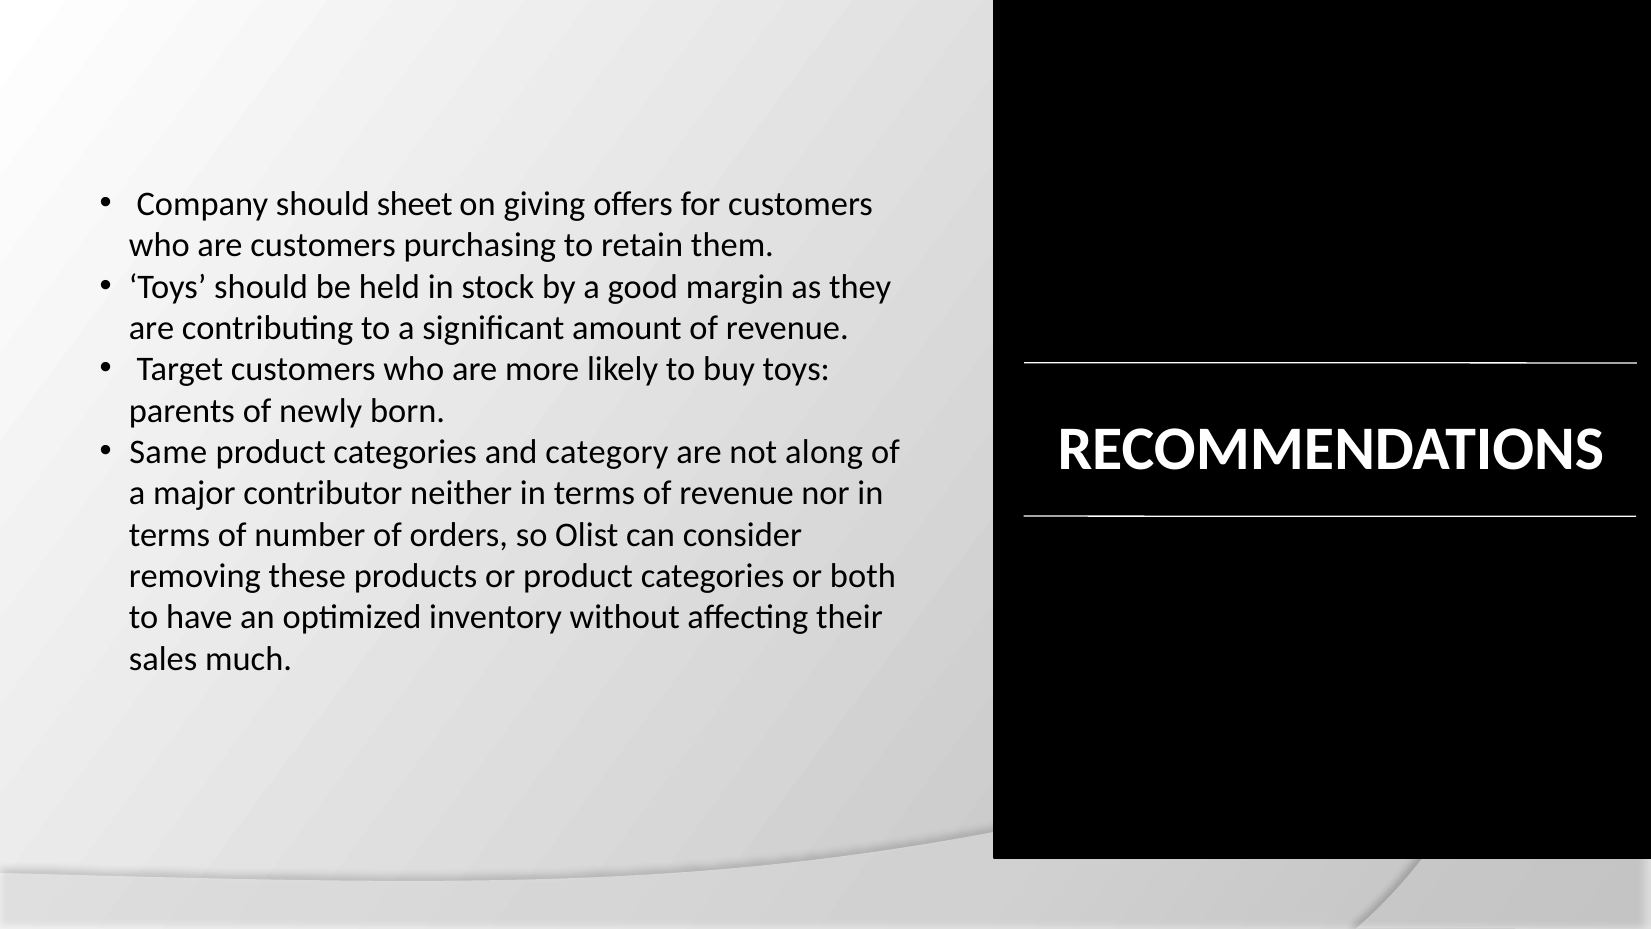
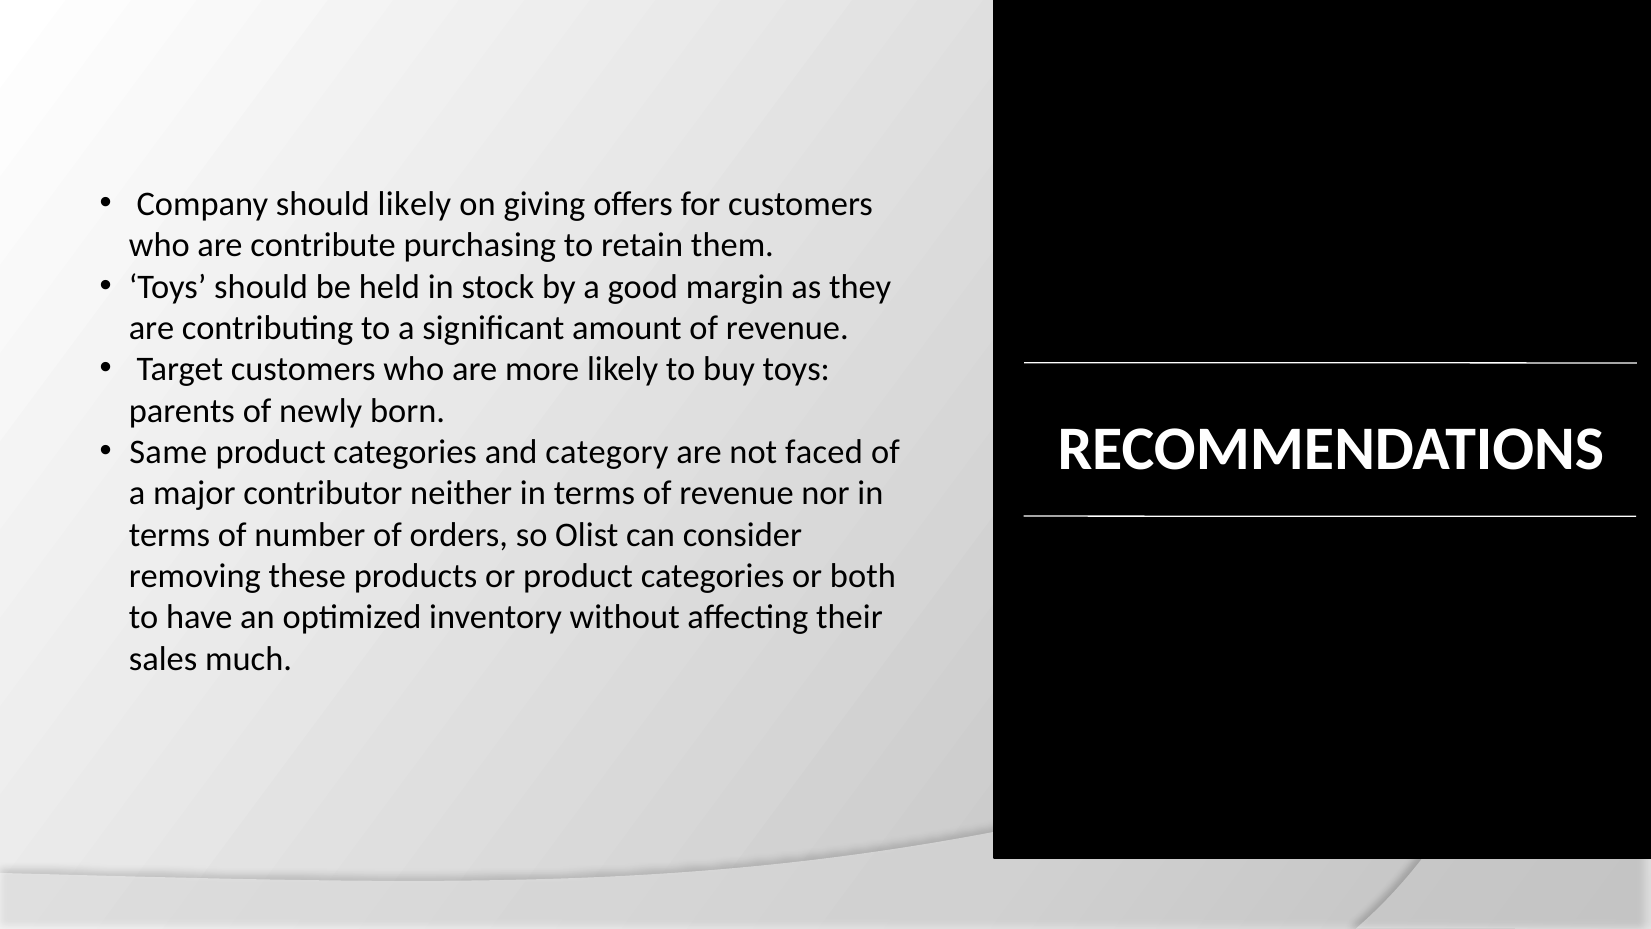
should sheet: sheet -> likely (414, 204)
are customers: customers -> contribute (323, 246)
along: along -> faced (824, 452)
